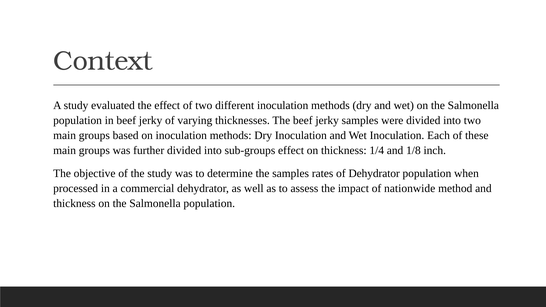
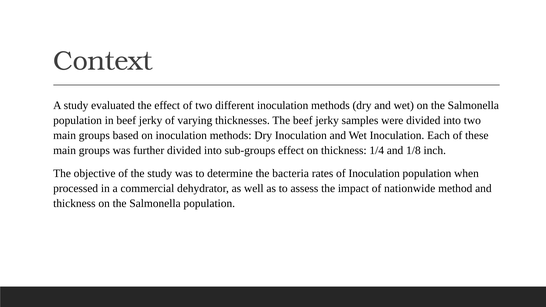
the samples: samples -> bacteria (291, 174)
of Dehydrator: Dehydrator -> Inoculation (374, 174)
